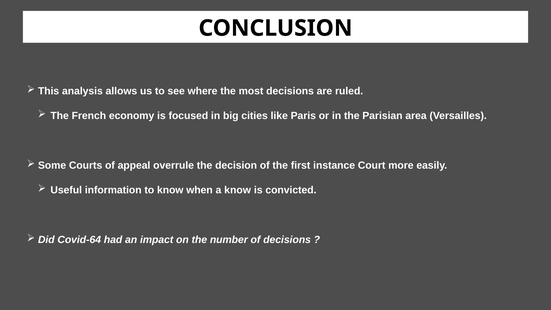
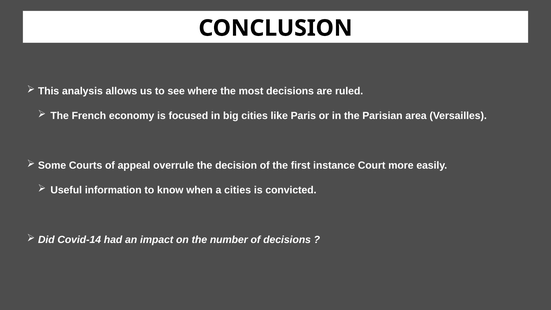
a know: know -> cities (238, 190)
Covid-64: Covid-64 -> Covid-14 (79, 240)
